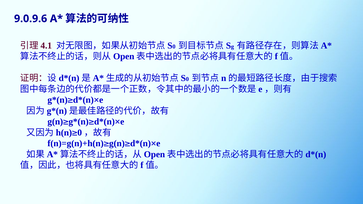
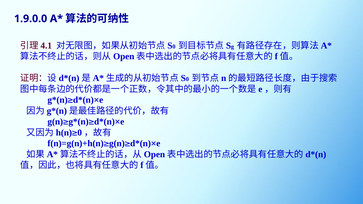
9.0.9.6: 9.0.9.6 -> 1.9.0.0 (31, 19)
